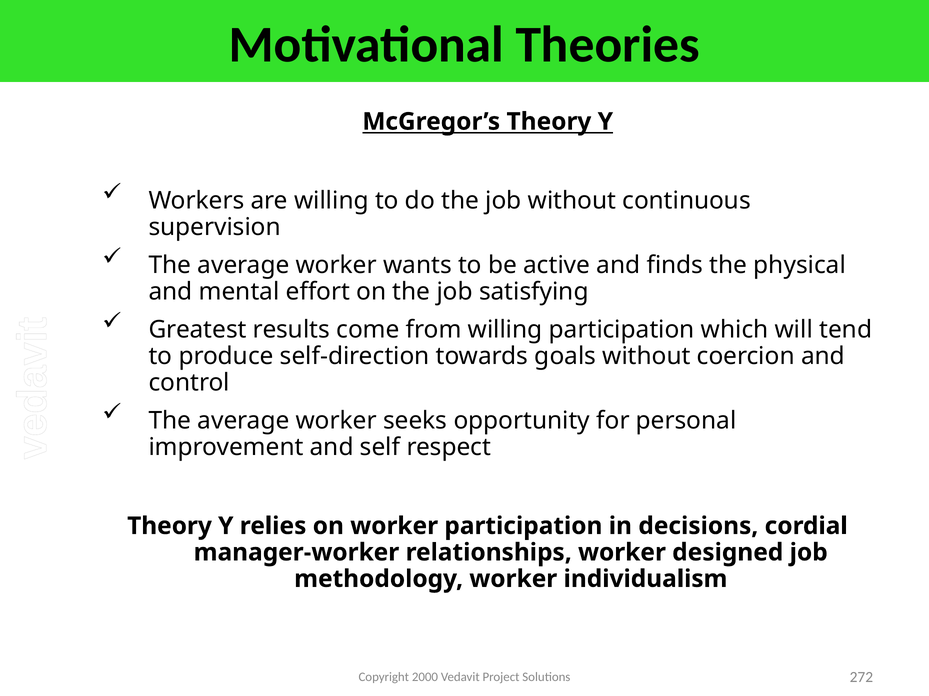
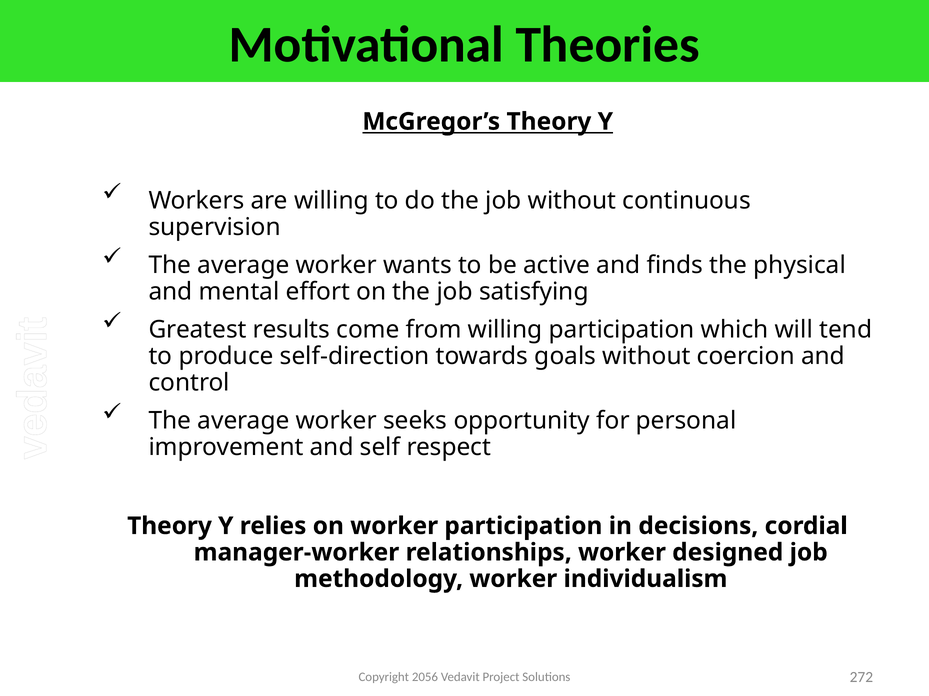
2000: 2000 -> 2056 (425, 678)
